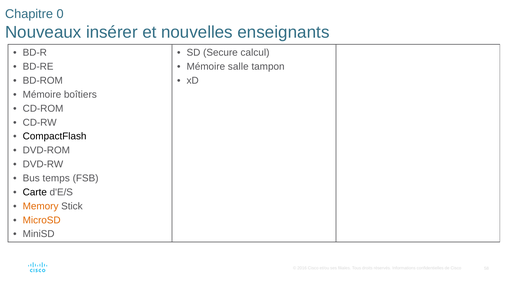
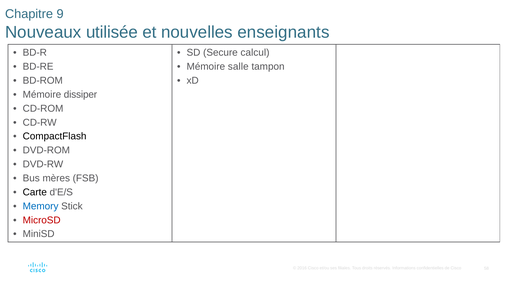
0: 0 -> 9 (60, 14)
insérer: insérer -> utilisée (112, 32)
boîtiers: boîtiers -> dissiper (80, 94)
temps: temps -> mères (56, 178)
Memory colour: orange -> blue (41, 206)
MicroSD colour: orange -> red (42, 220)
